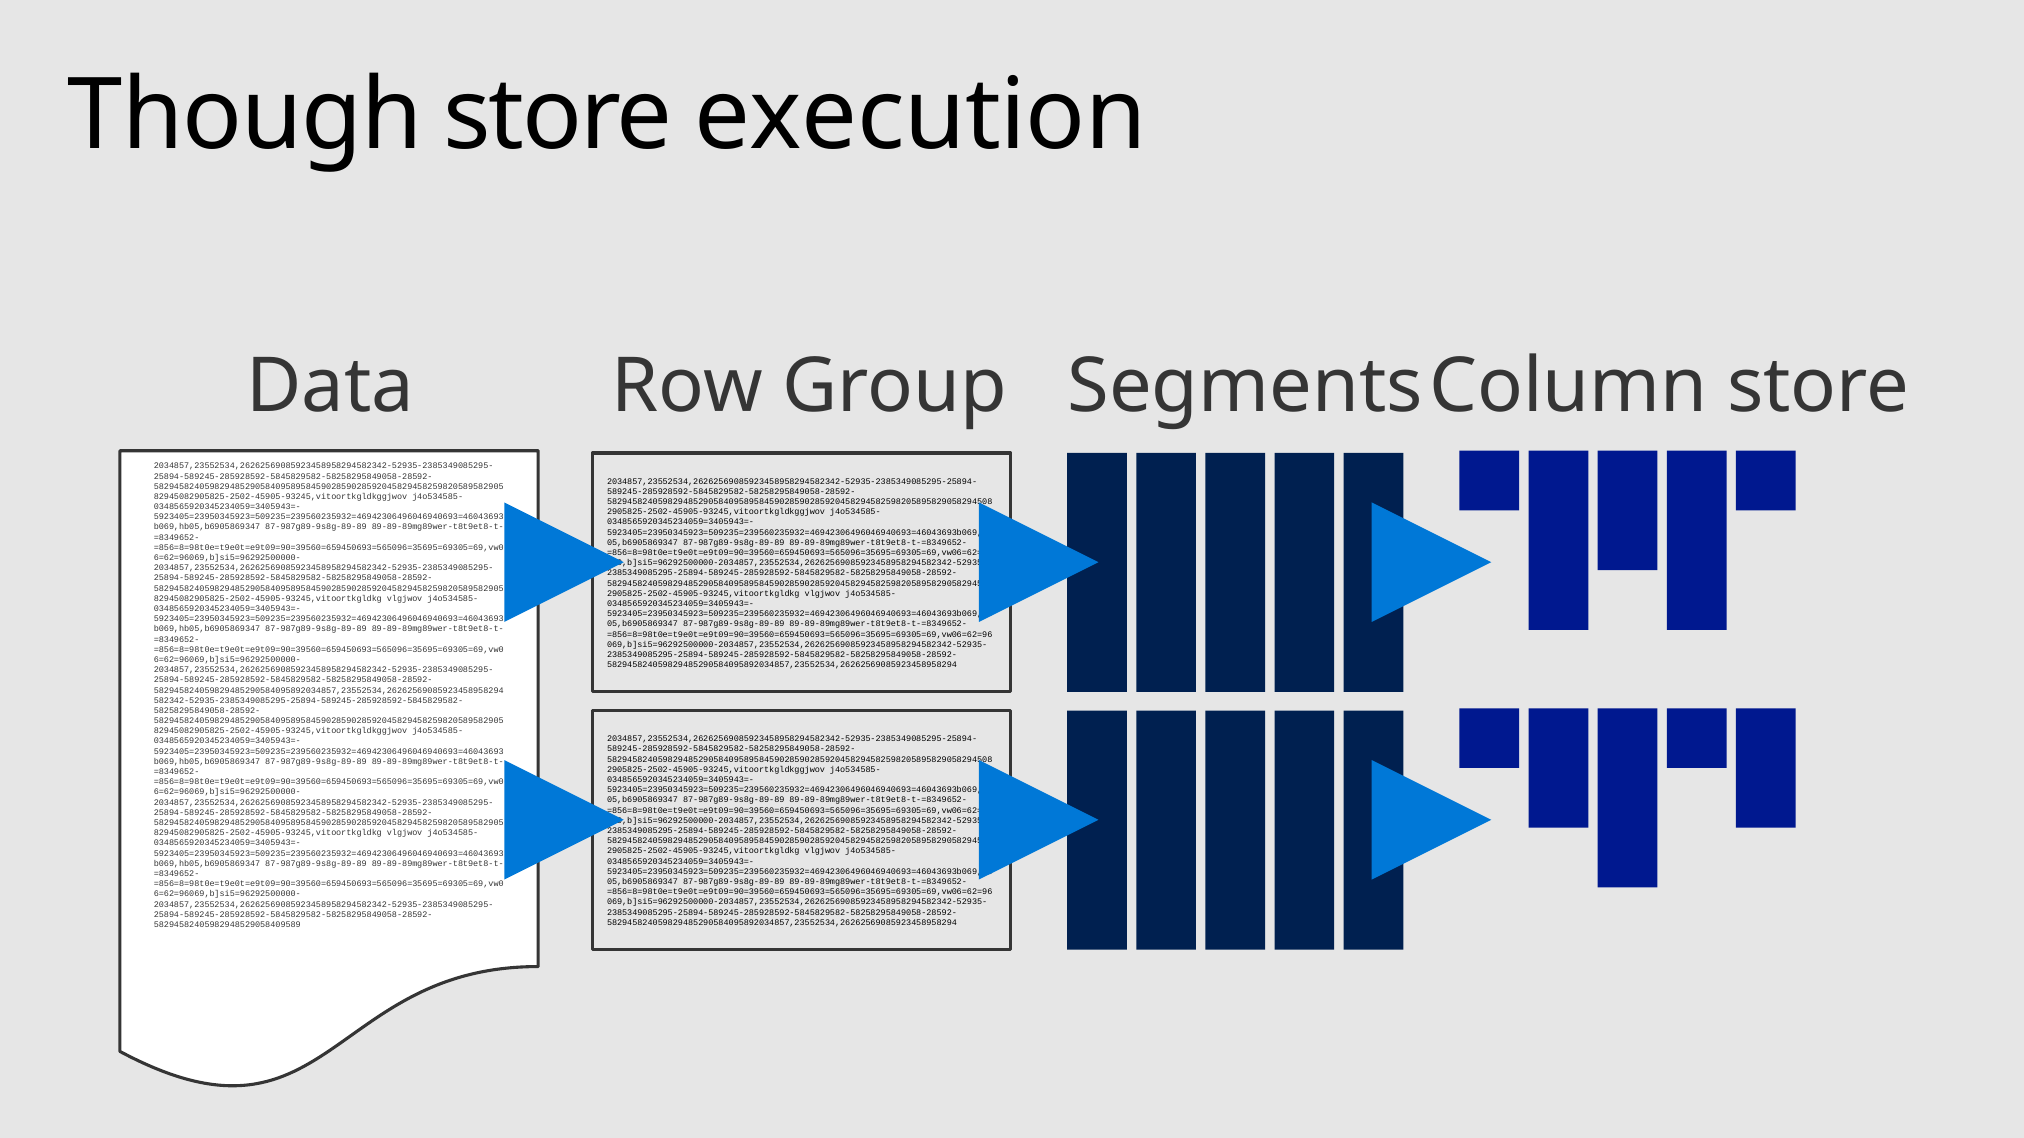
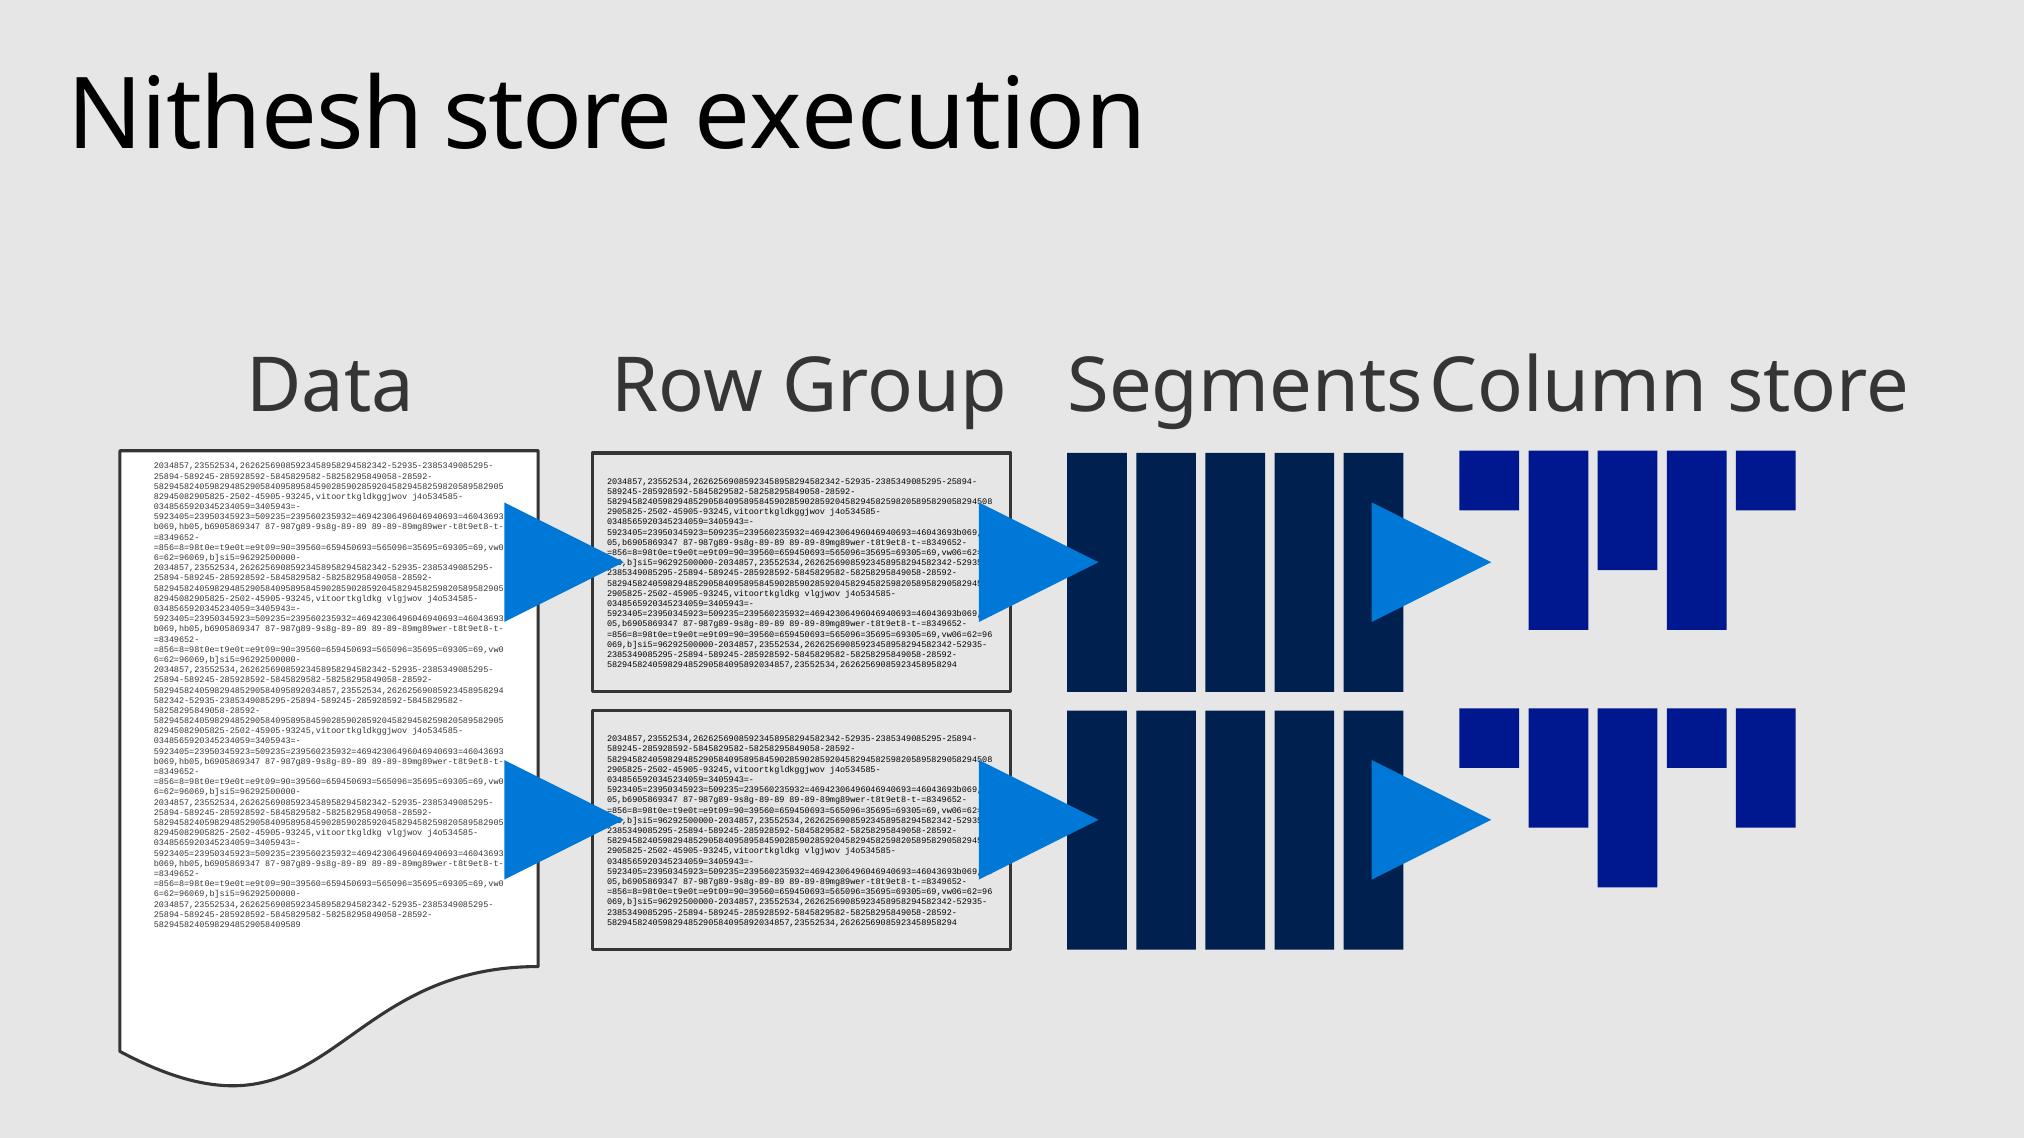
Though: Though -> Nithesh (245, 116)
